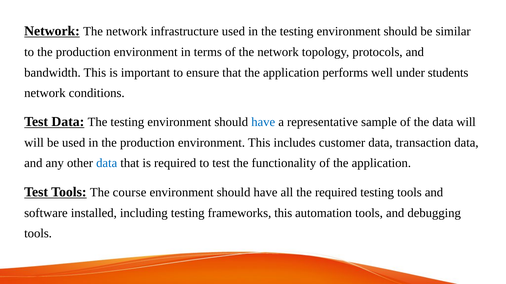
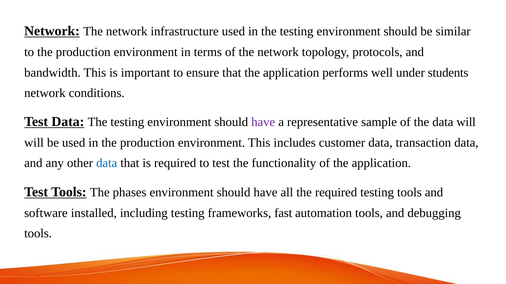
have colour: blue -> purple (263, 122)
course: course -> phases (130, 193)
frameworks this: this -> fast (283, 213)
